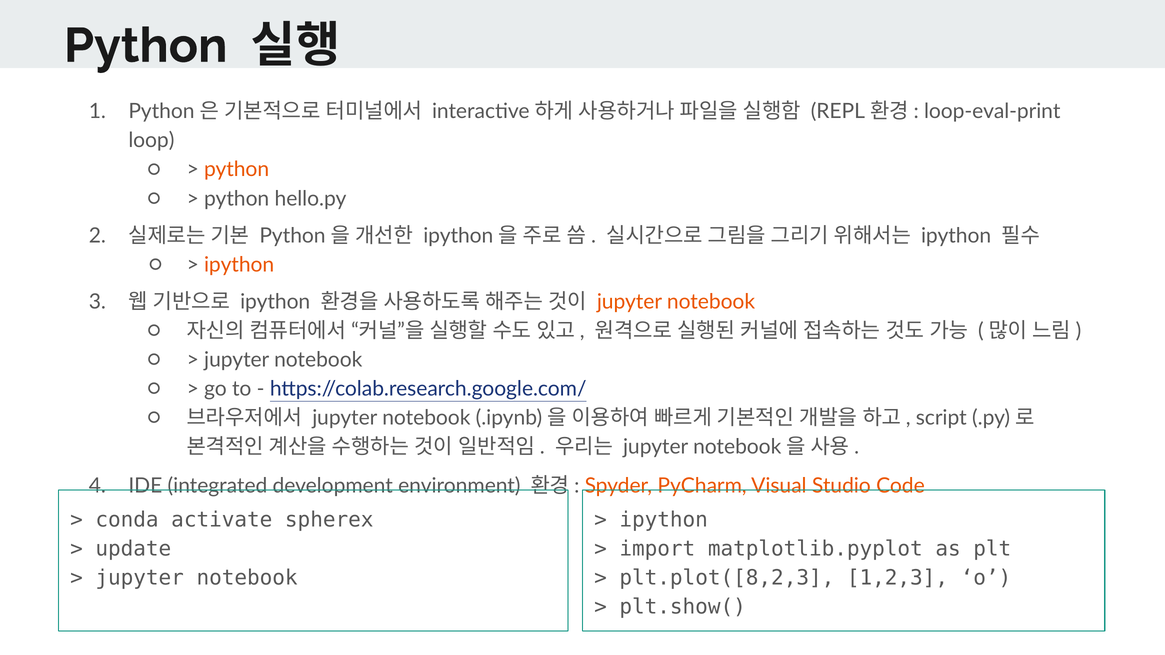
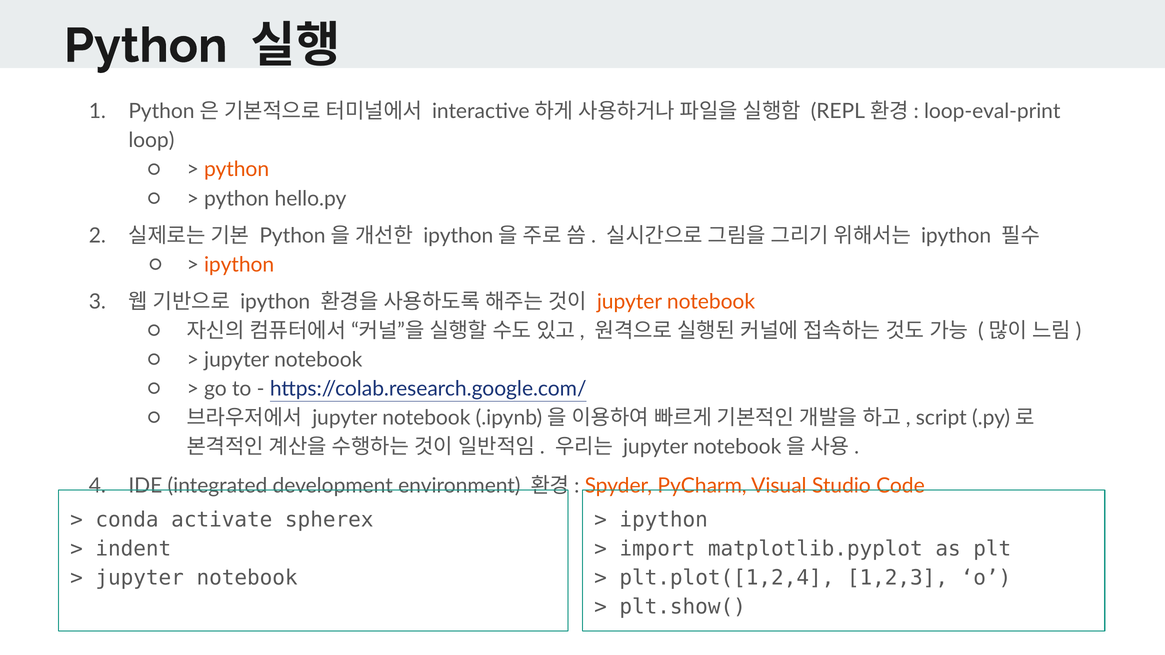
update: update -> indent (133, 549)
plt.plot([8,2,3: plt.plot([8,2,3 -> plt.plot([1,2,4 (727, 578)
